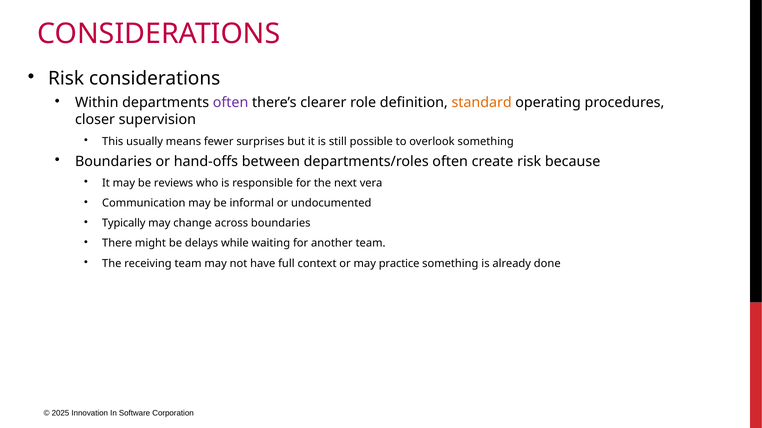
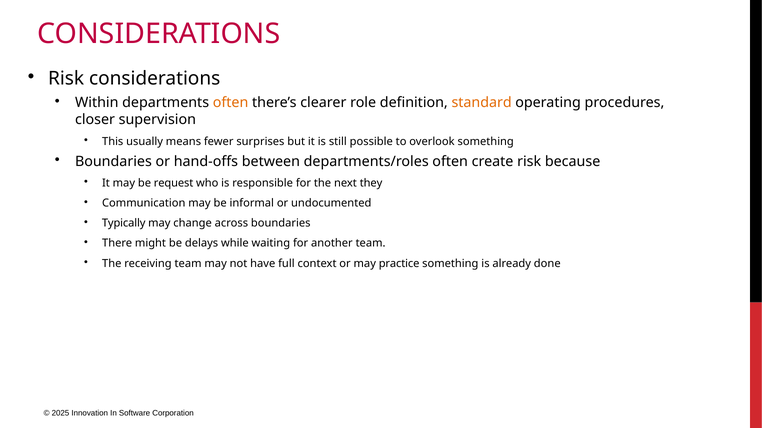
often colour: purple -> orange (231, 103)
reviews: reviews -> request (174, 183)
vera: vera -> they (371, 183)
